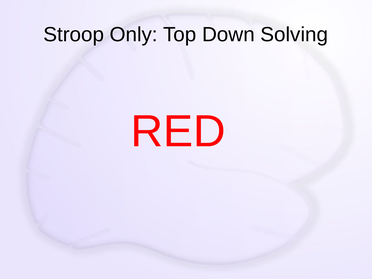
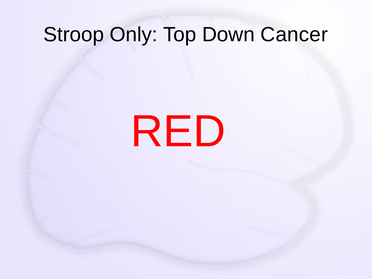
Solving: Solving -> Cancer (294, 35)
